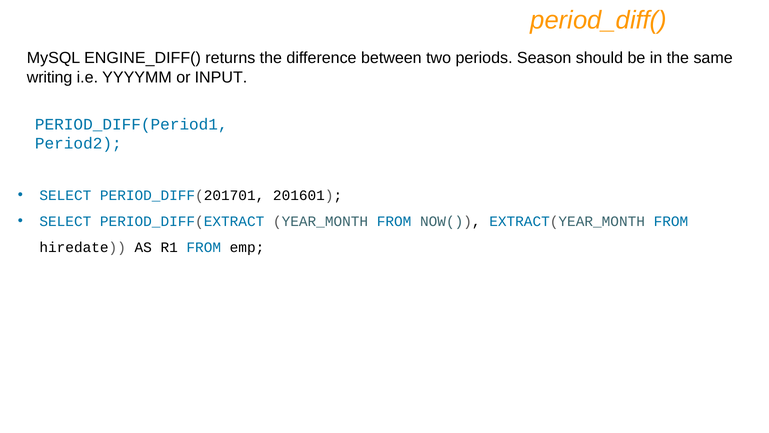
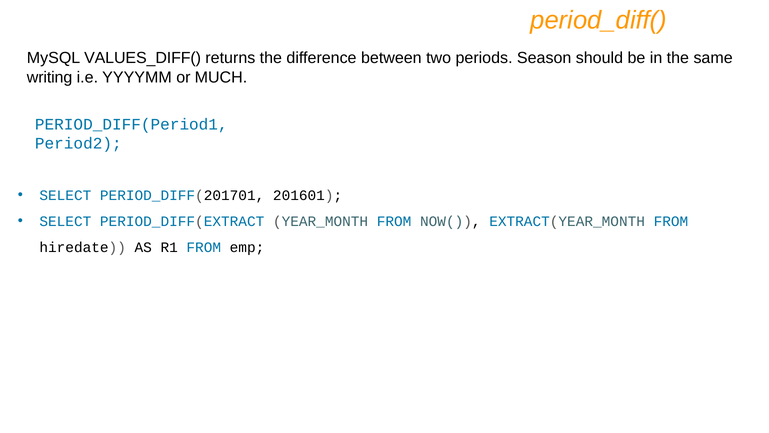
ENGINE_DIFF(: ENGINE_DIFF( -> VALUES_DIFF( (143, 58)
INPUT: INPUT -> MUCH (221, 77)
